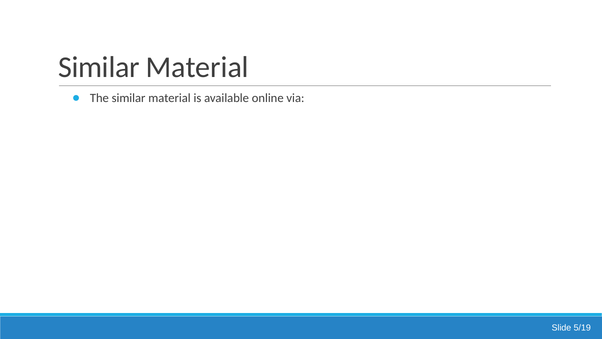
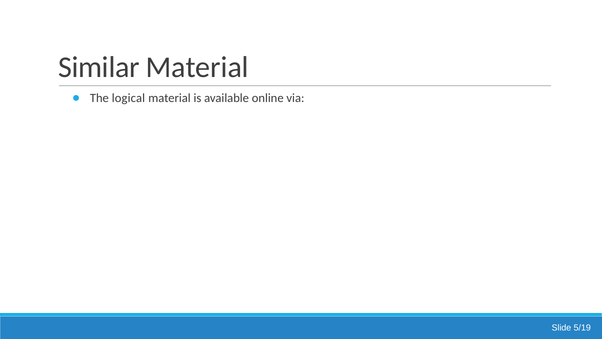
The similar: similar -> logical (128, 98)
